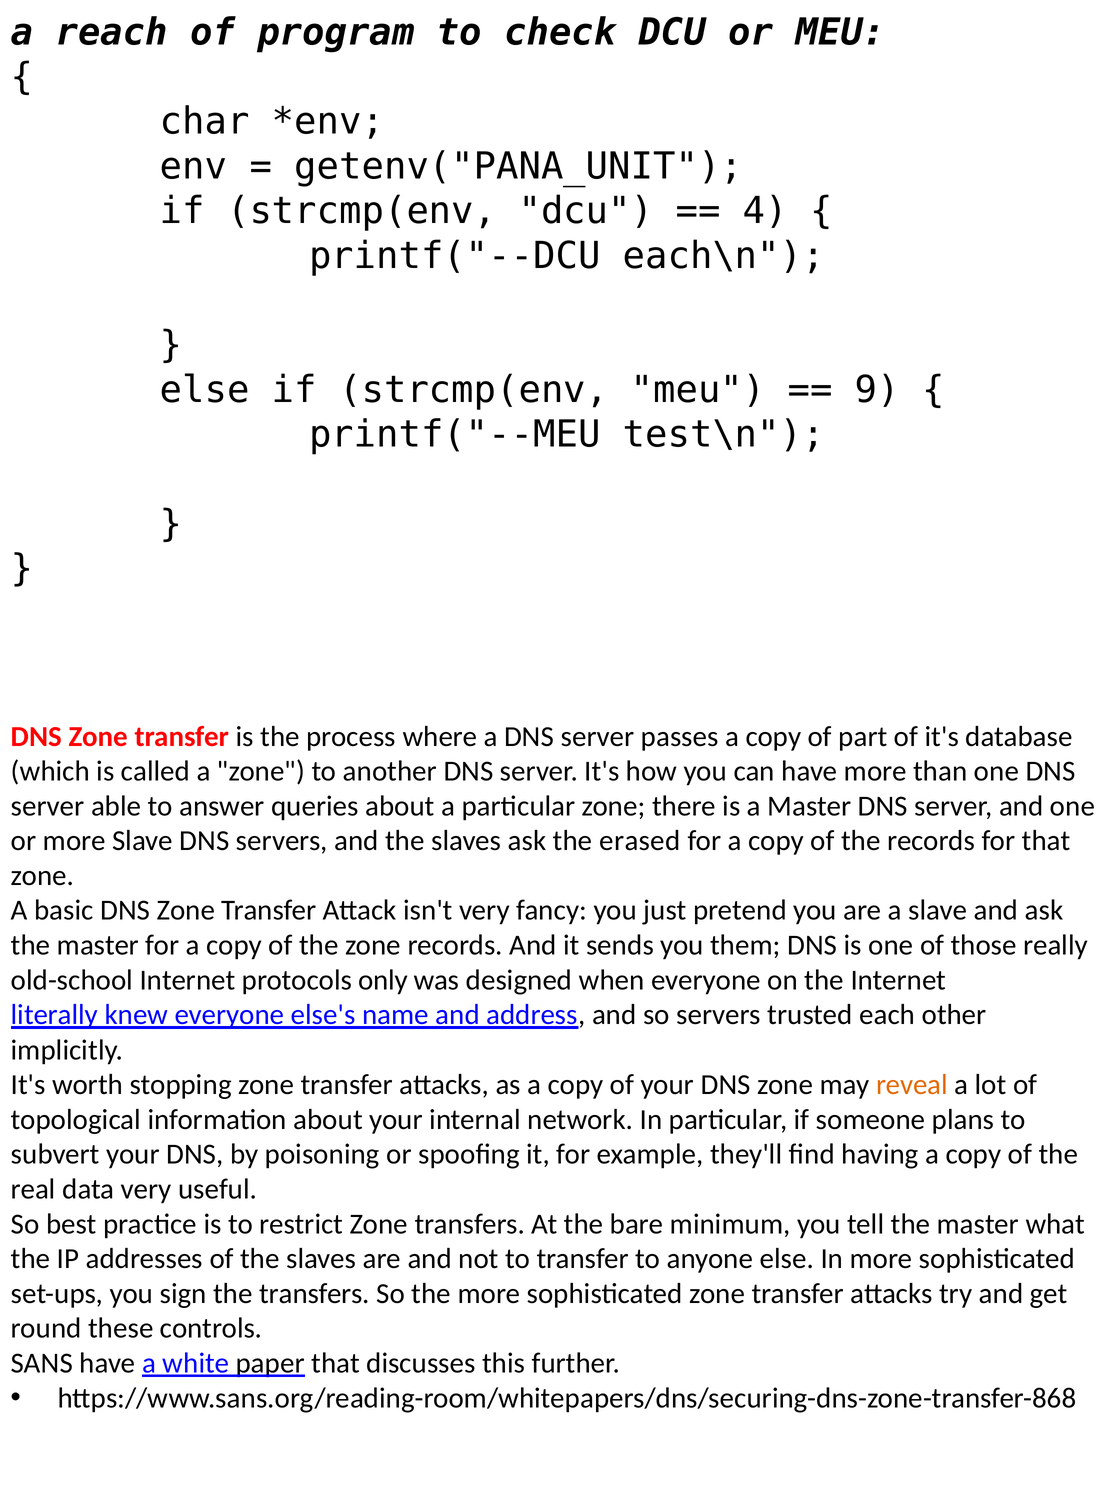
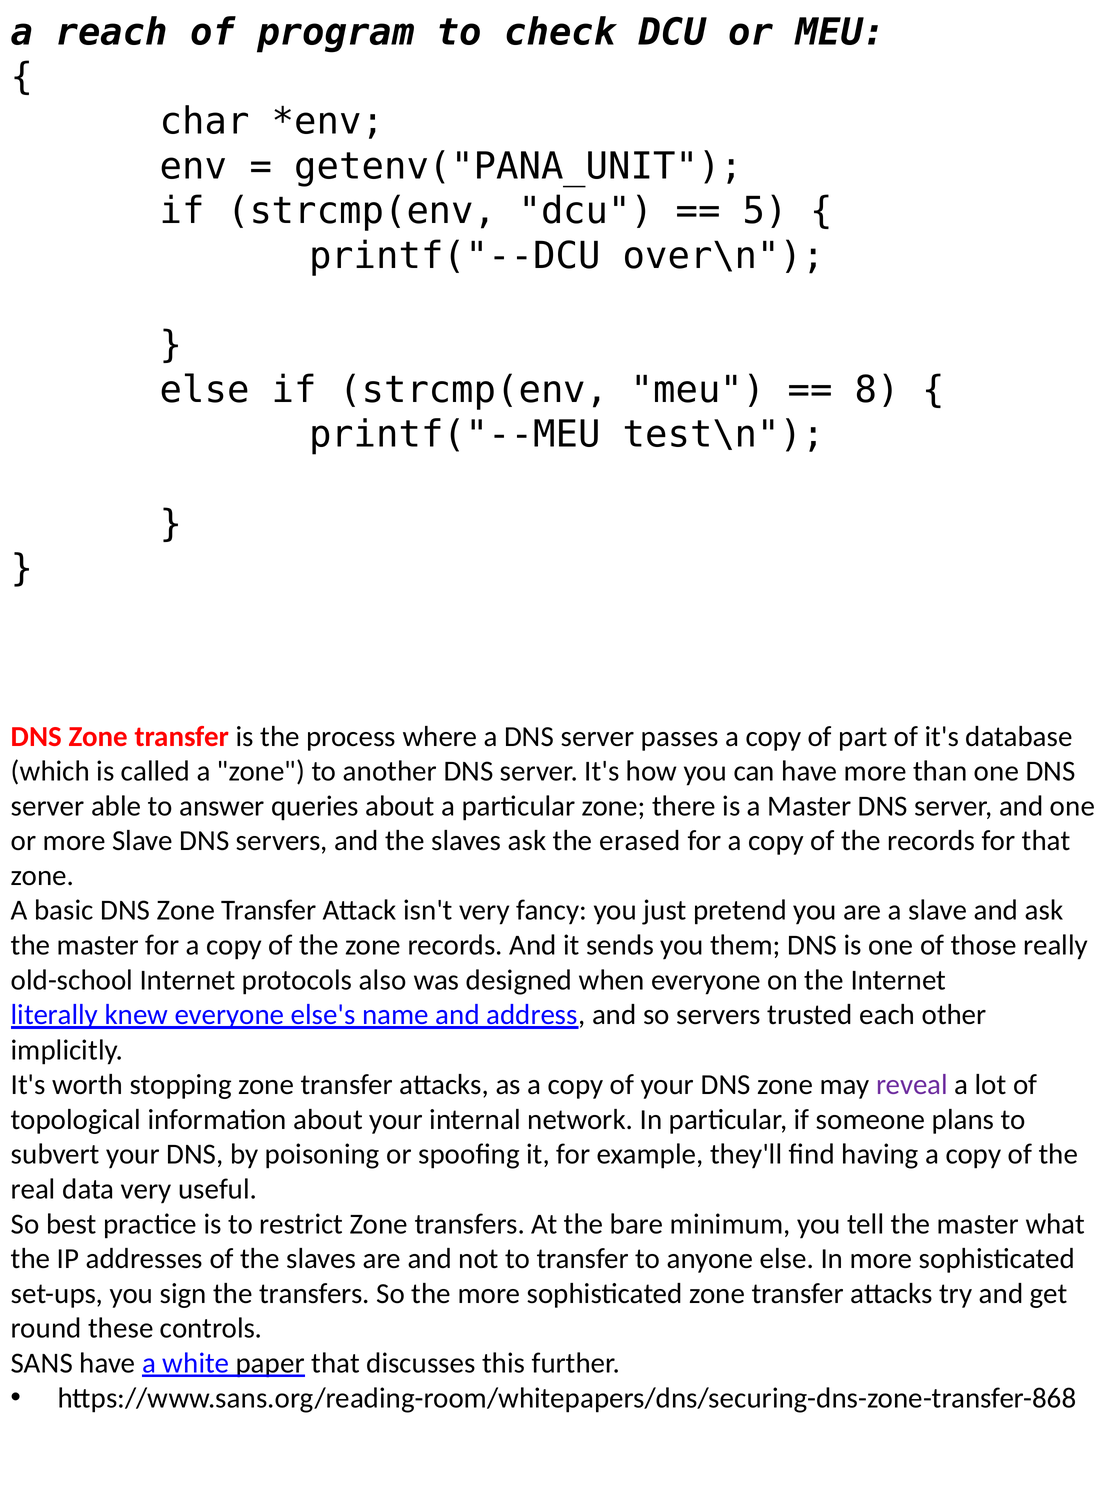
4: 4 -> 5 (765, 211)
each\n: each\n -> over\n (724, 256)
9: 9 -> 8 (877, 390)
only: only -> also (383, 980)
reveal colour: orange -> purple (912, 1085)
